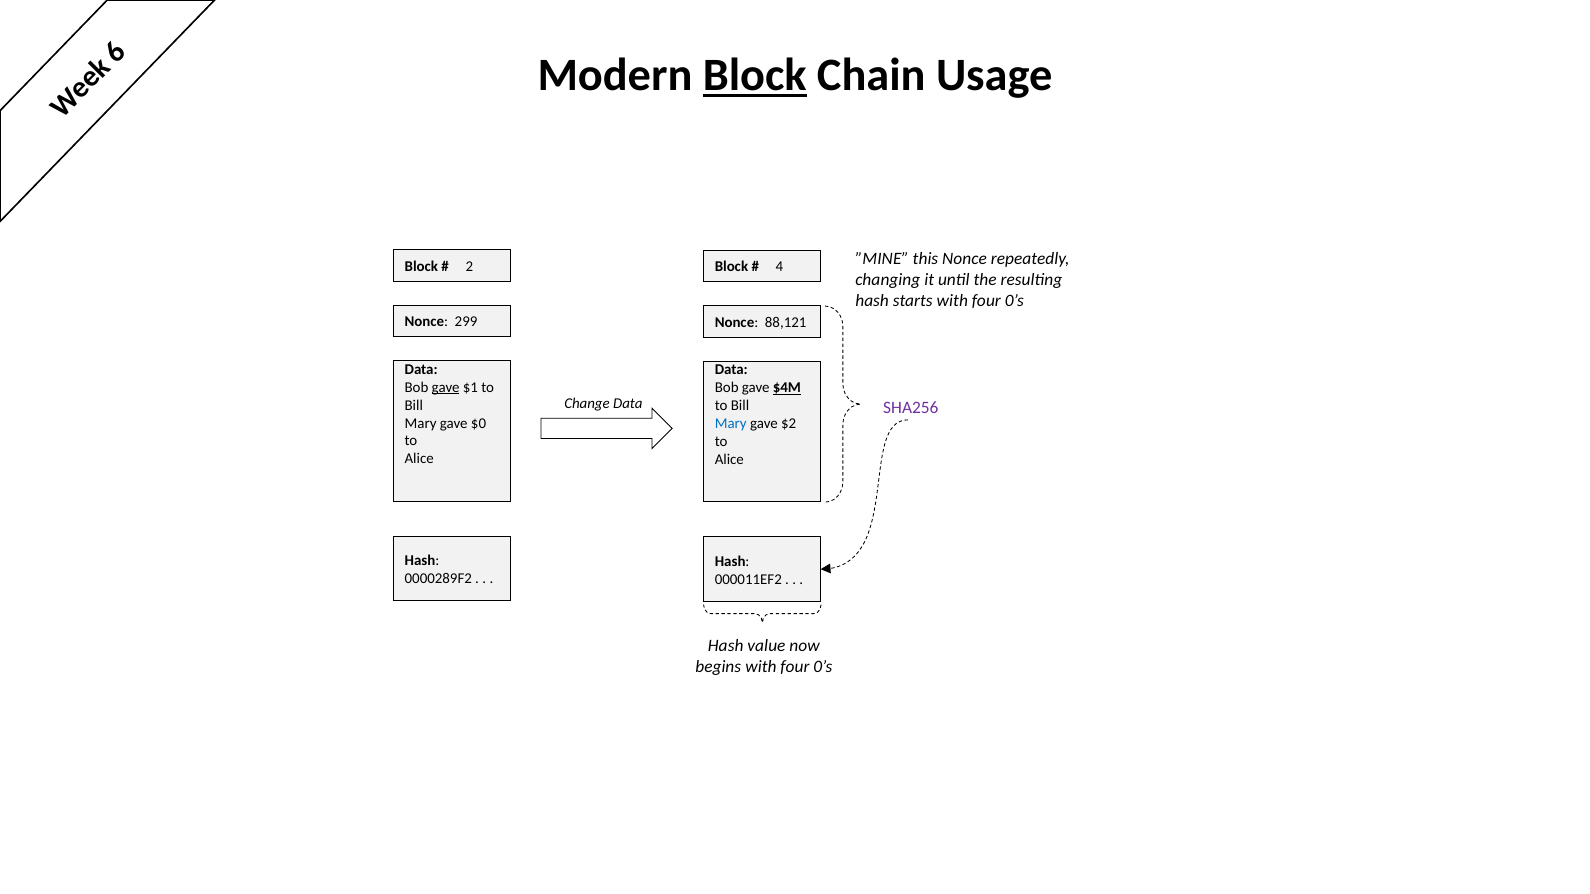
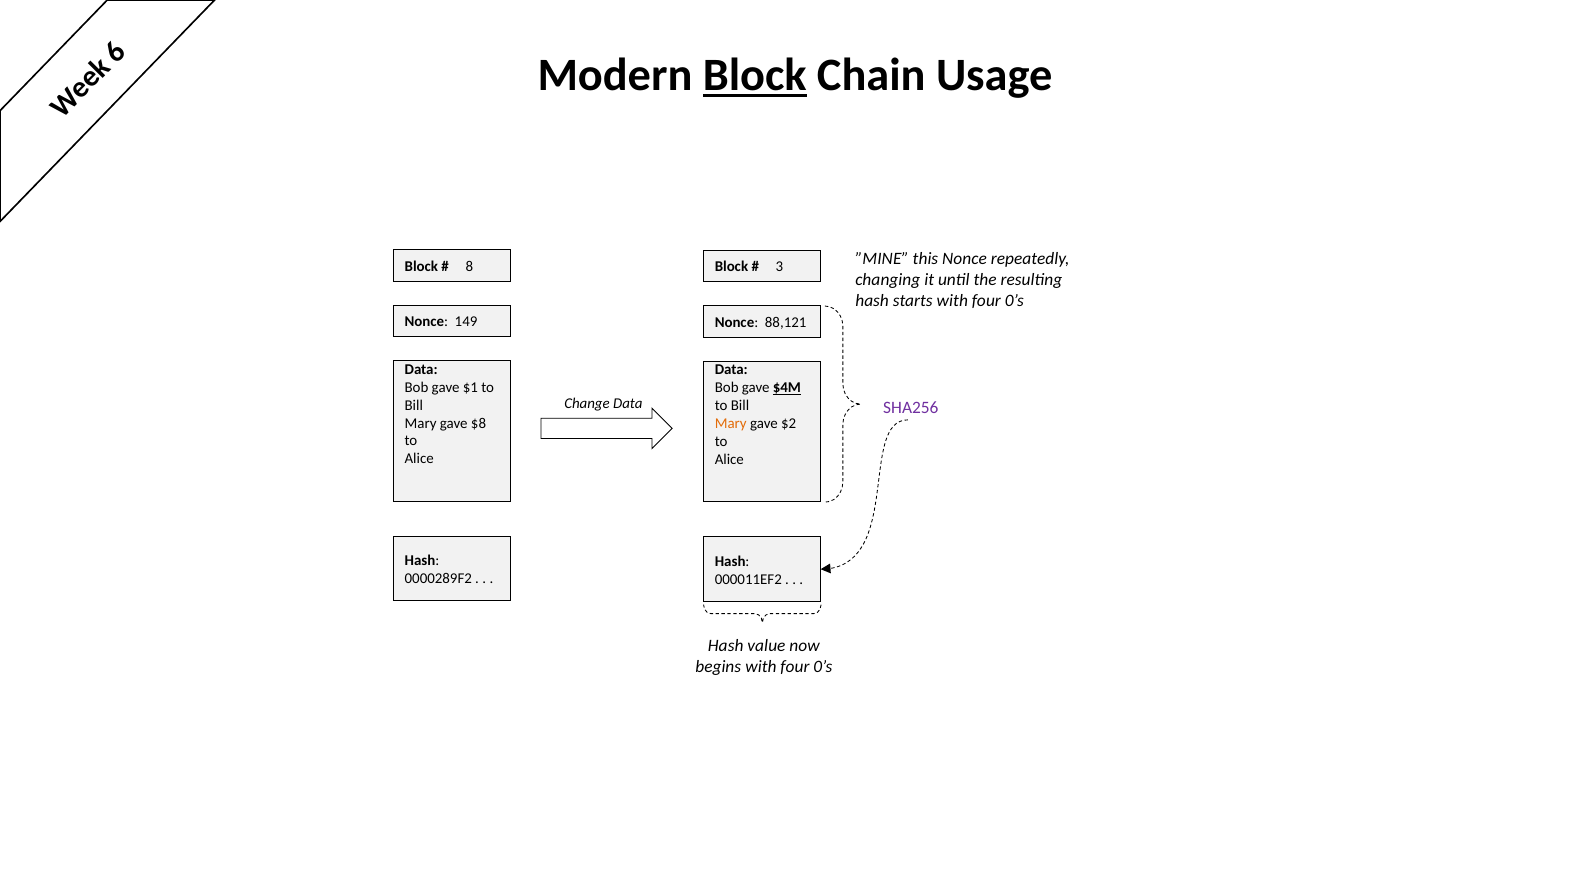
2: 2 -> 8 (469, 266)
4: 4 -> 3 (779, 267)
299: 299 -> 149 (466, 322)
gave underline: present -> none (446, 387)
$0: $0 -> $8 (479, 423)
Mary colour: blue -> orange (731, 424)
